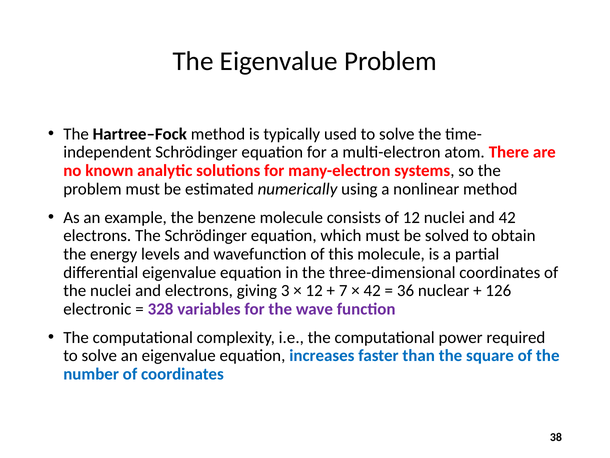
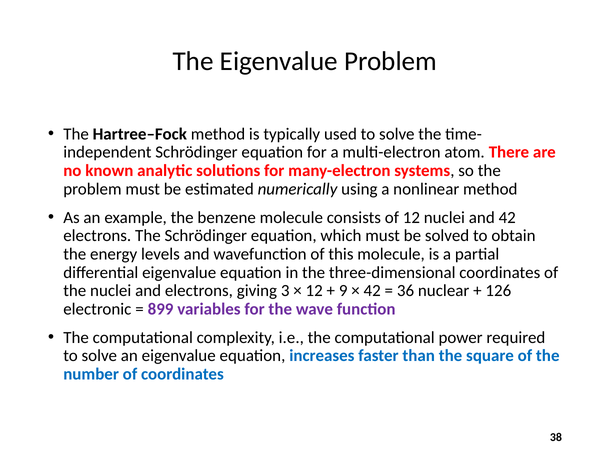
7: 7 -> 9 (343, 290)
328: 328 -> 899 (161, 309)
